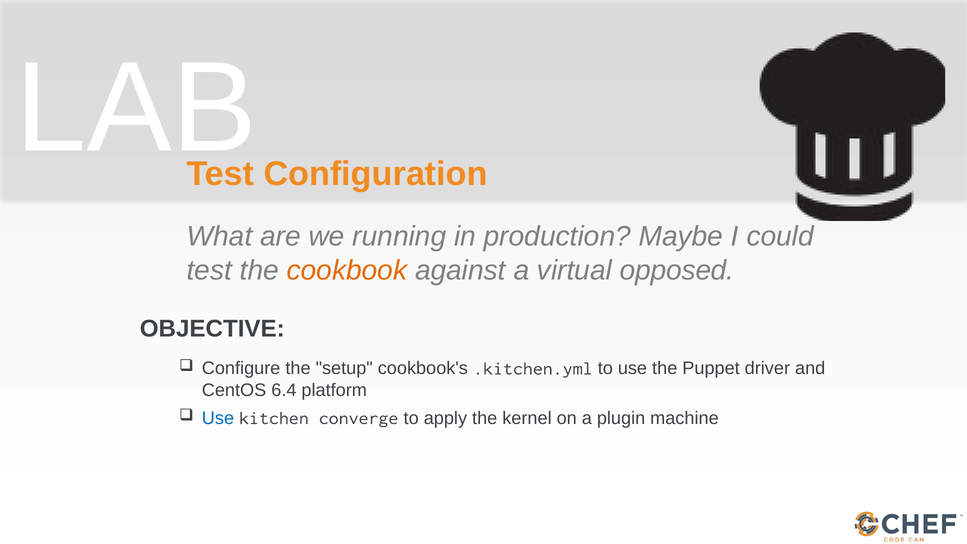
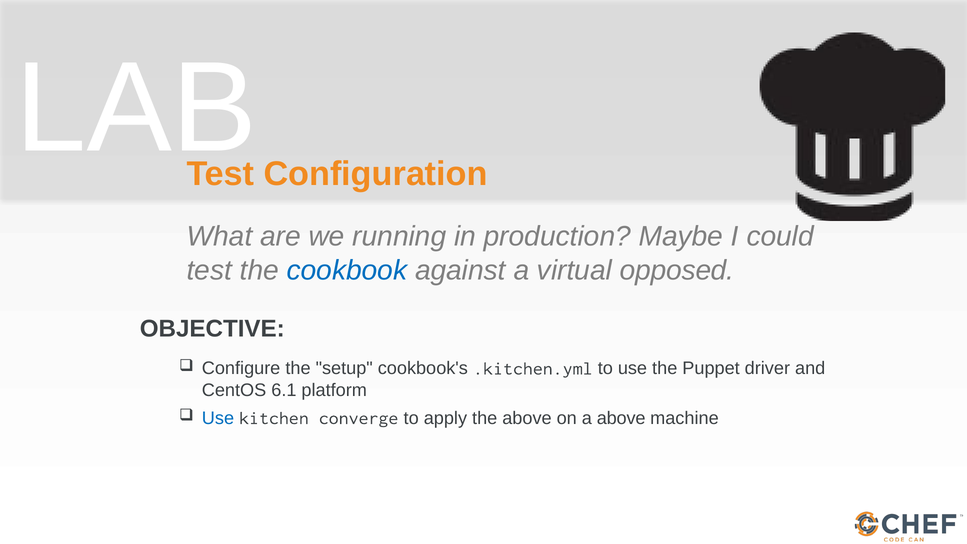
cookbook colour: orange -> blue (347, 270)
6.4: 6.4 -> 6.1 (284, 390)
the kernel: kernel -> above (527, 418)
a plugin: plugin -> above (621, 418)
